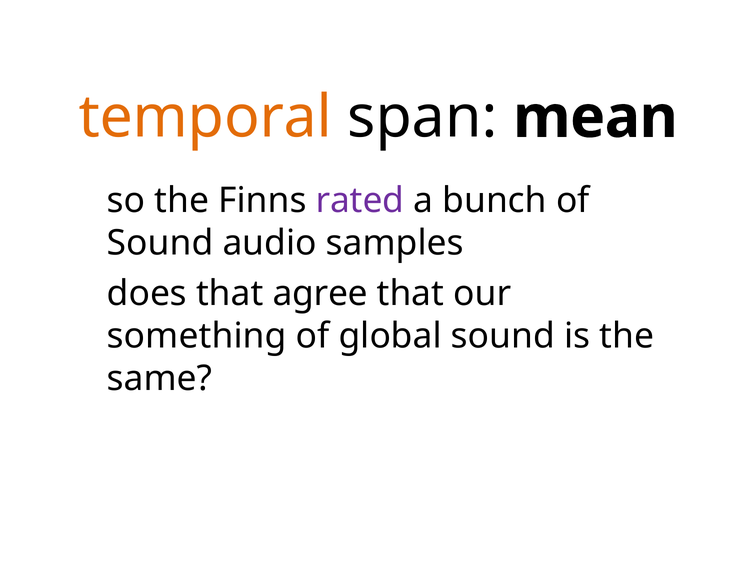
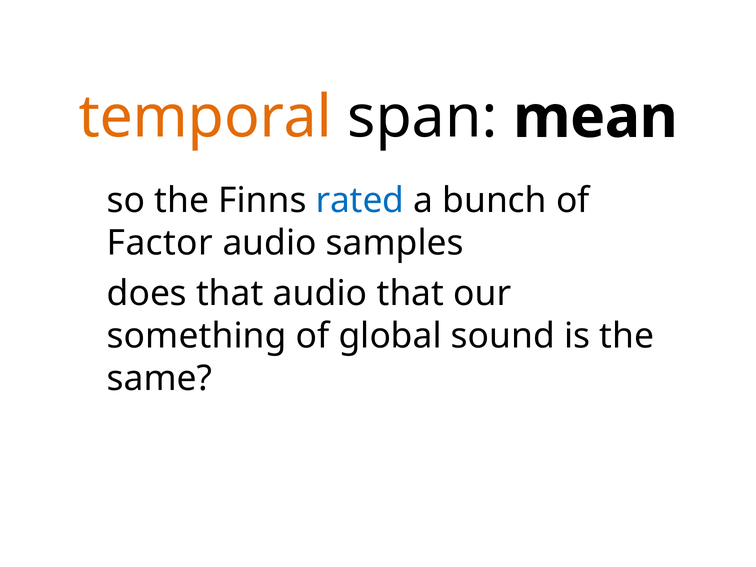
rated colour: purple -> blue (360, 200)
Sound: Sound -> Factor (160, 243)
that agree: agree -> audio (320, 294)
